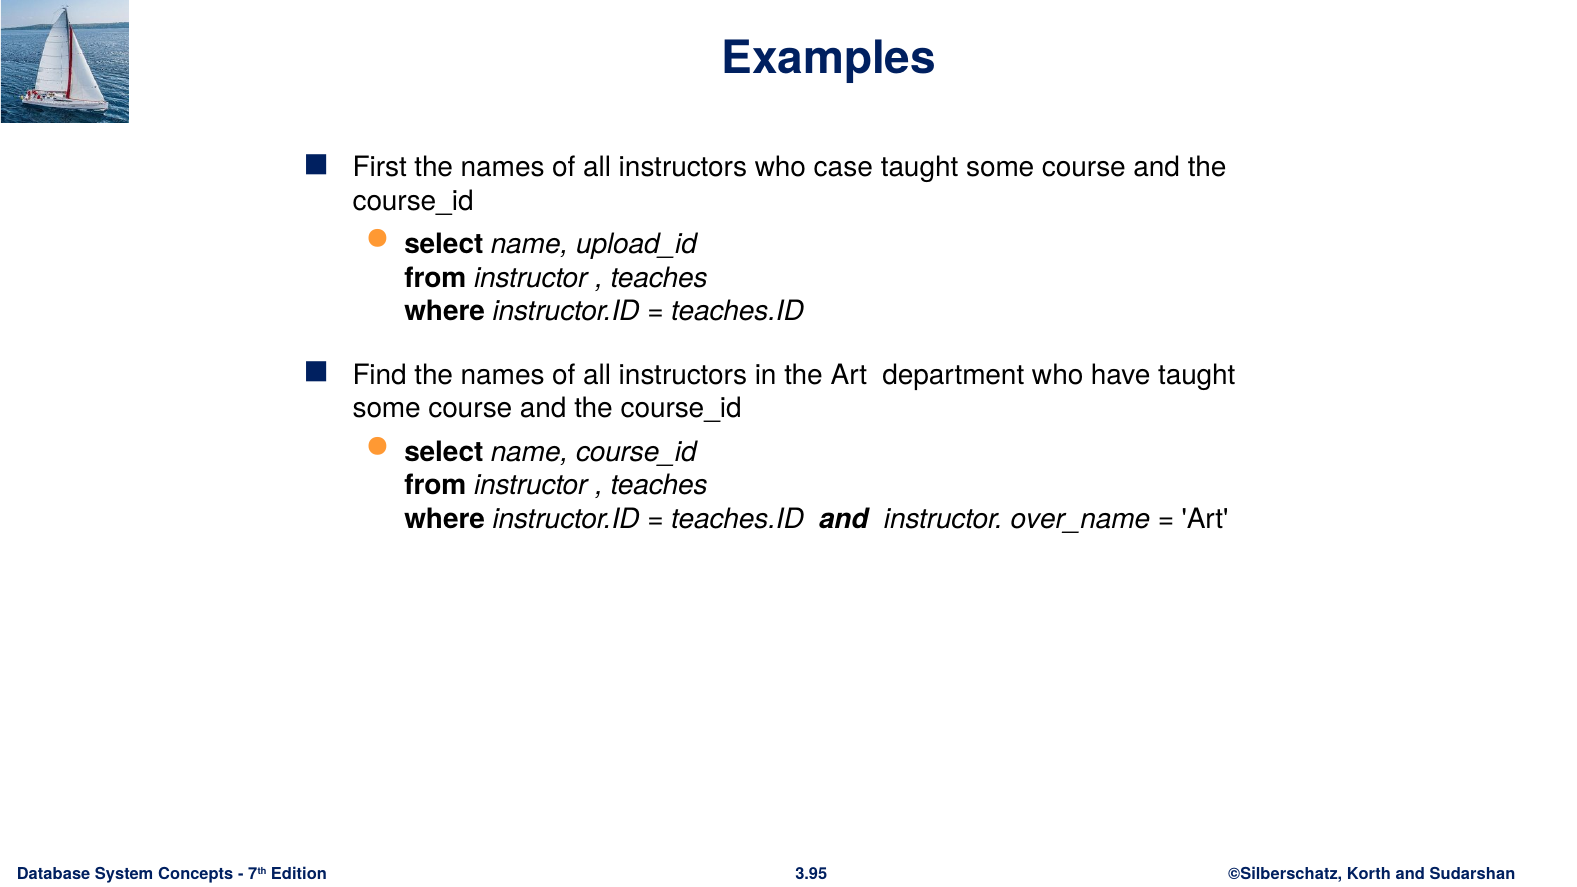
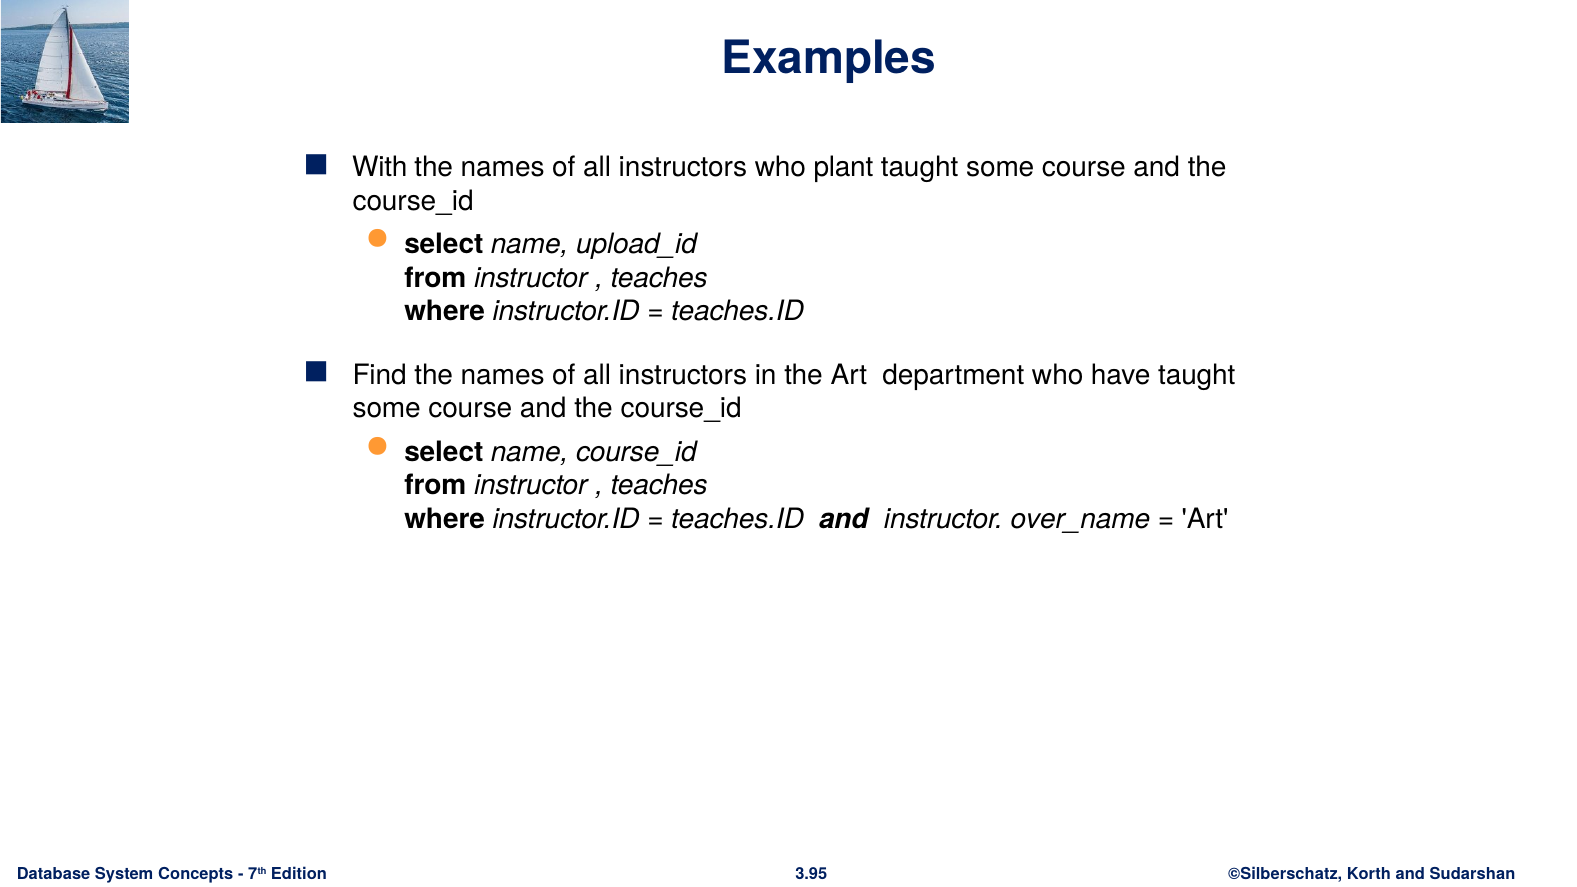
First: First -> With (380, 168)
case: case -> plant (843, 168)
